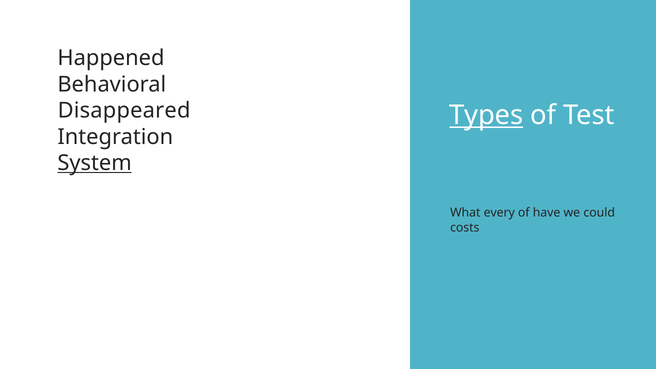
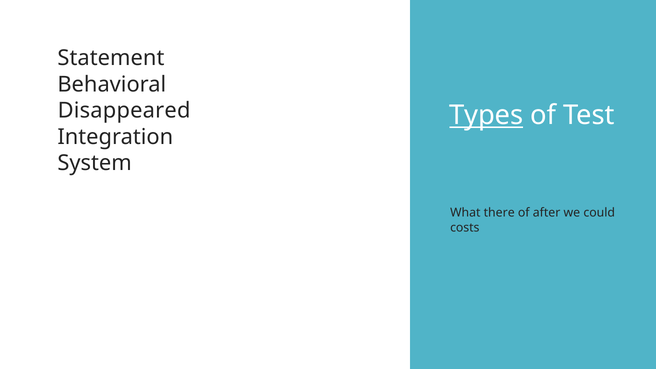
Happened: Happened -> Statement (111, 58)
System underline: present -> none (95, 163)
every: every -> there (499, 213)
have: have -> after (547, 213)
